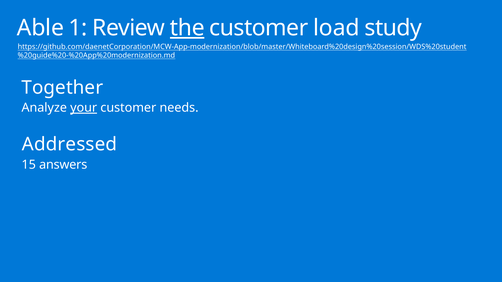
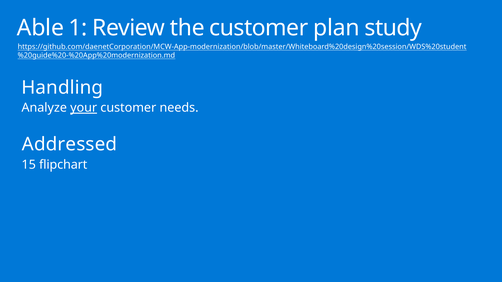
the underline: present -> none (187, 28)
load: load -> plan (336, 28)
Together: Together -> Handling (62, 88)
answers: answers -> flipchart (63, 165)
